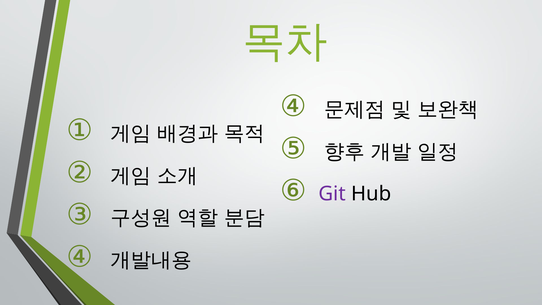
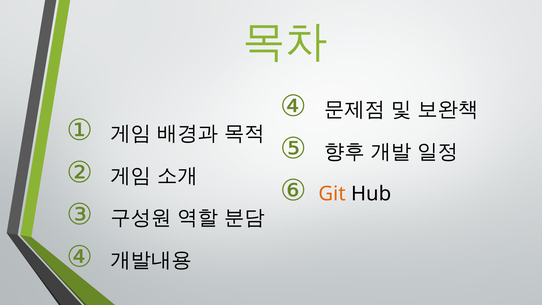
Git colour: purple -> orange (332, 194)
